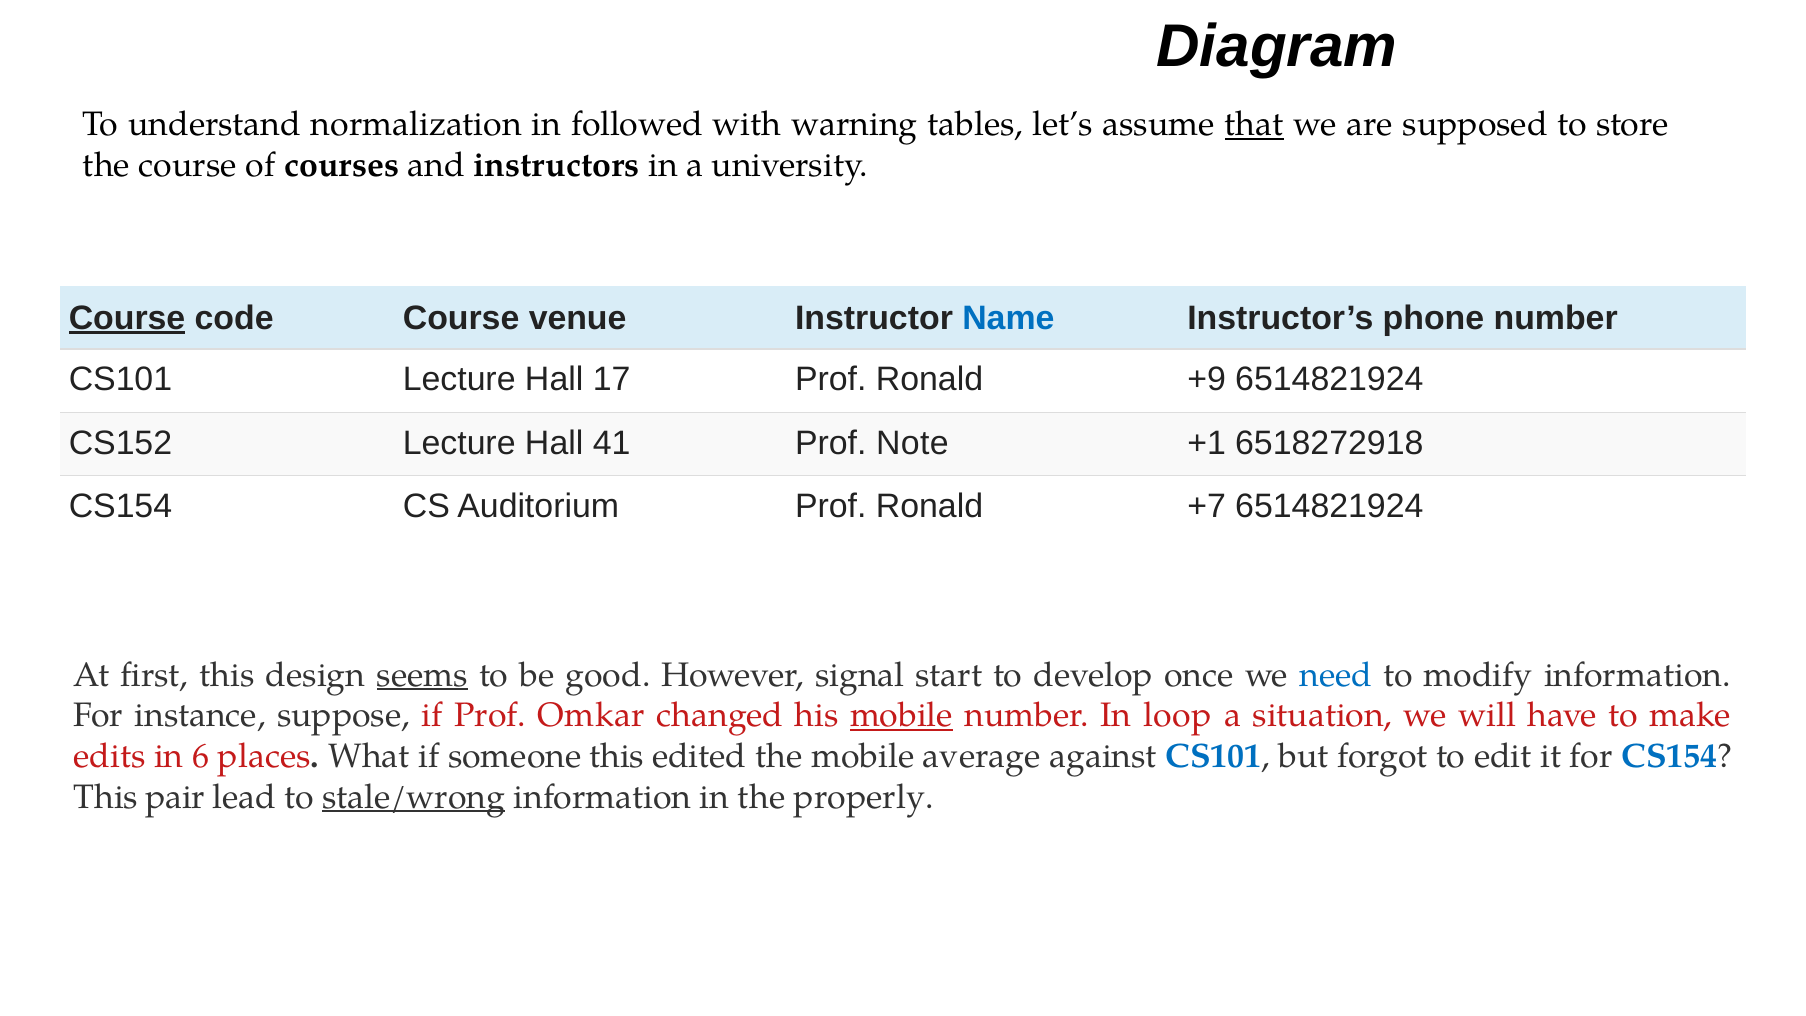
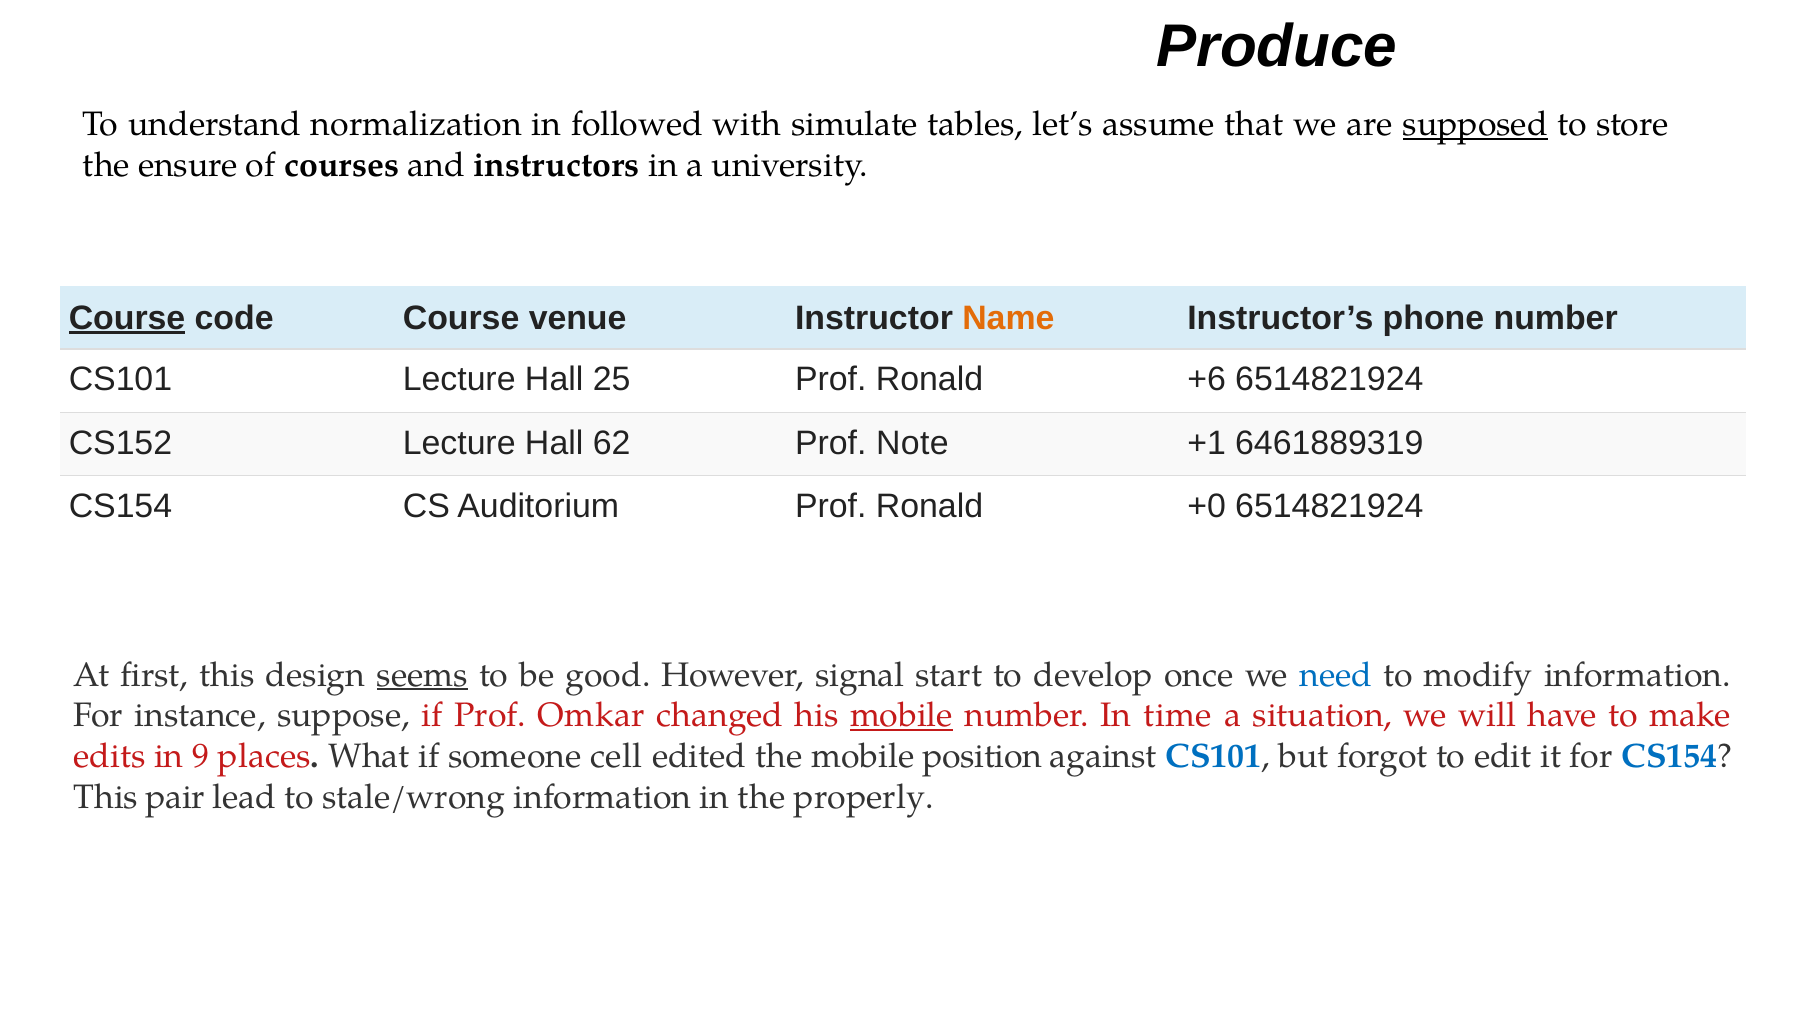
Diagram: Diagram -> Produce (1277, 47)
warning: warning -> simulate (855, 125)
that underline: present -> none (1254, 125)
supposed underline: none -> present (1475, 125)
the course: course -> ensure (188, 165)
Name colour: blue -> orange (1008, 318)
17: 17 -> 25 (612, 380)
+9: +9 -> +6 (1207, 380)
41: 41 -> 62 (612, 443)
6518272918: 6518272918 -> 6461889319 (1329, 443)
+7: +7 -> +0 (1207, 506)
loop: loop -> time (1178, 715)
6: 6 -> 9 (201, 756)
someone this: this -> cell (617, 756)
average: average -> position (982, 756)
stale/wrong underline: present -> none (414, 797)
